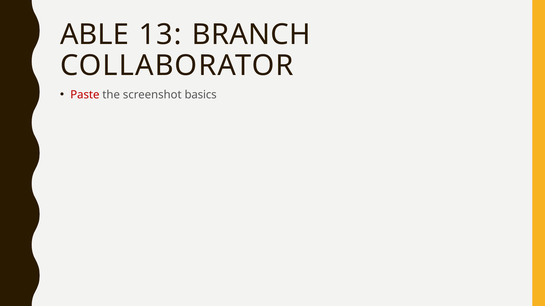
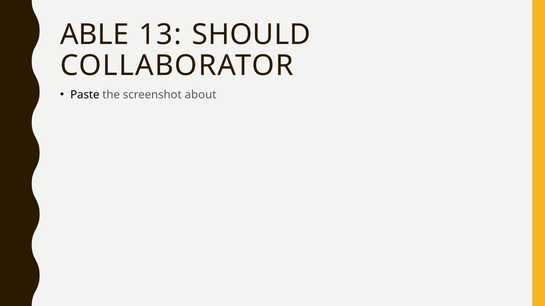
BRANCH: BRANCH -> SHOULD (251, 35)
Paste colour: red -> black (85, 95)
basics: basics -> about (201, 95)
